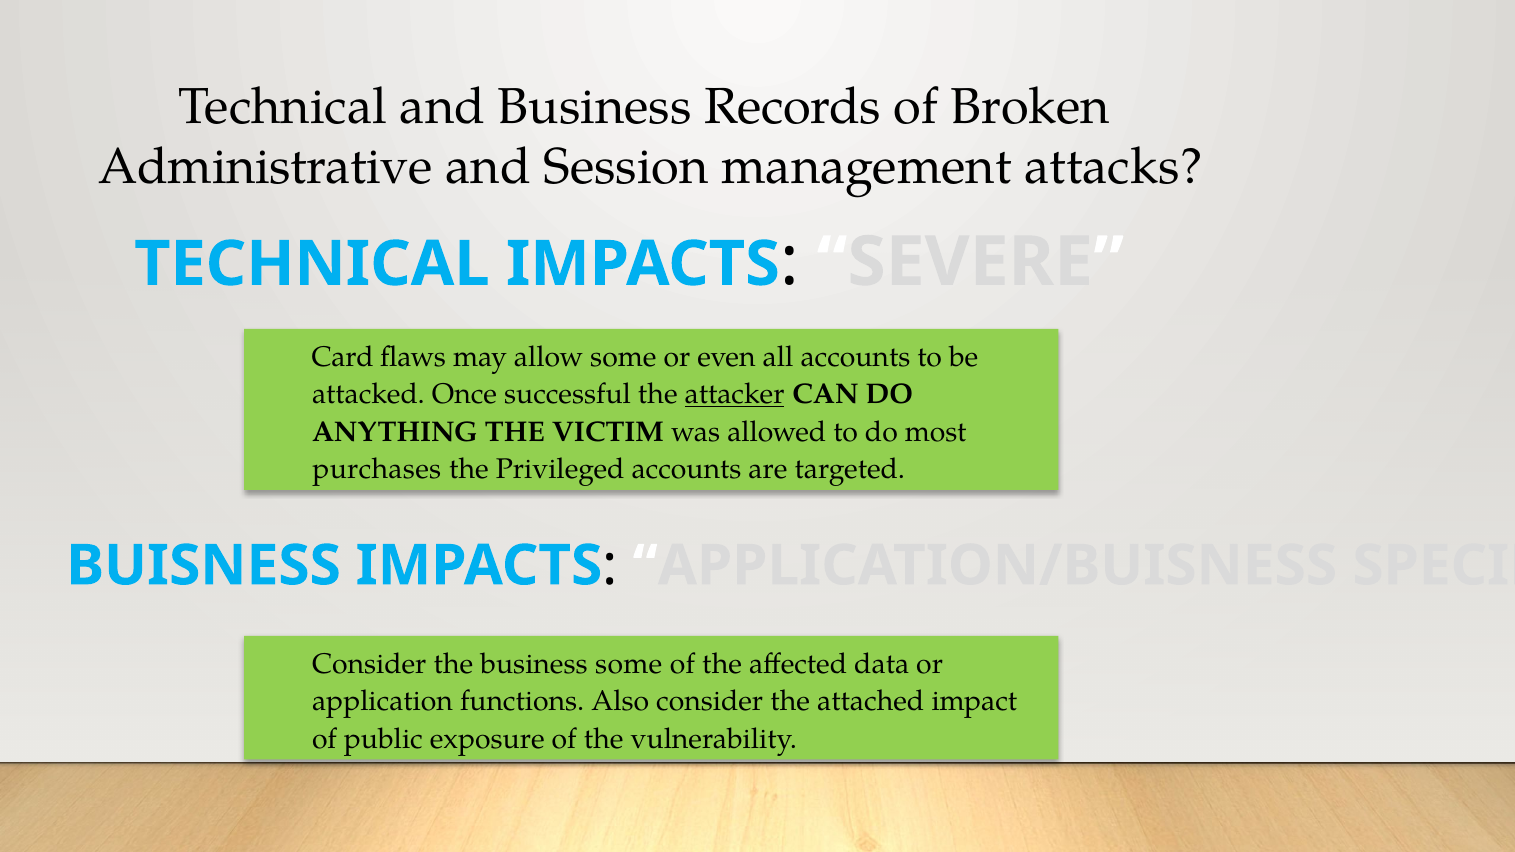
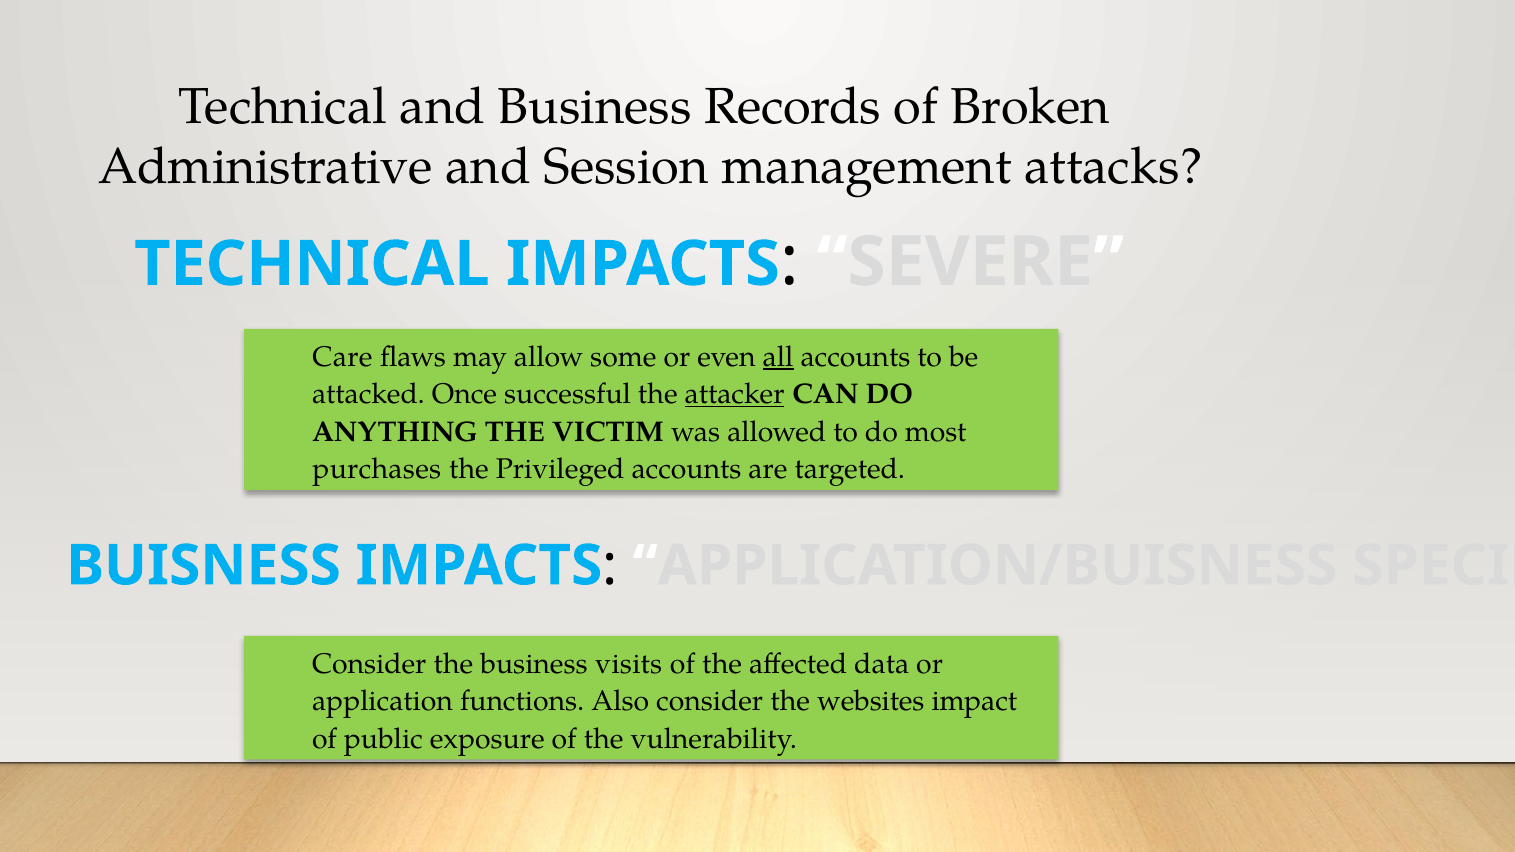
Card: Card -> Care (342, 357)
all underline: none -> present (778, 357)
business some: some -> visits (629, 664)
attached: attached -> websites (871, 701)
